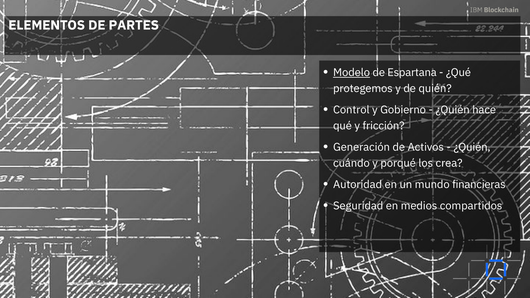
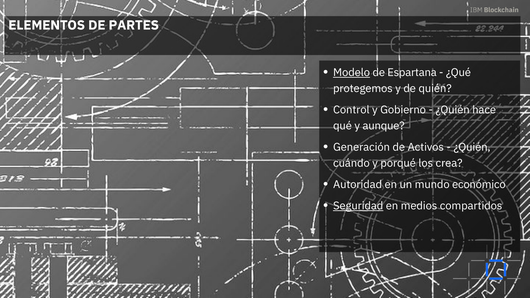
fricción: fricción -> aunque (384, 126)
financieras: financieras -> económico (479, 185)
Seguridad underline: none -> present (358, 206)
